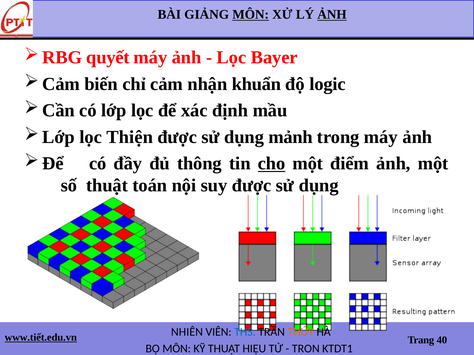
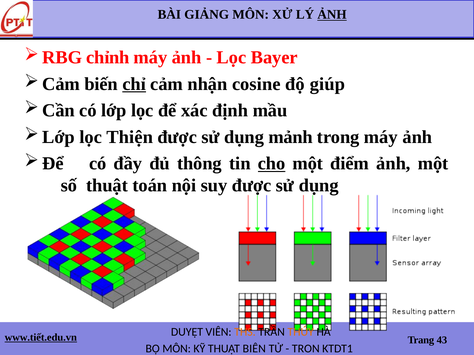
MÔN underline: present -> none (251, 15)
quyết: quyết -> chỉnh (108, 57)
chỉ underline: none -> present (134, 84)
khuẩn: khuẩn -> cosine (256, 84)
logic: logic -> giúp (328, 84)
NHIÊN: NHIÊN -> DUYỆT (187, 332)
THS colour: blue -> orange (245, 332)
40: 40 -> 43 (442, 340)
HIỆU: HIỆU -> BIÊN (254, 349)
